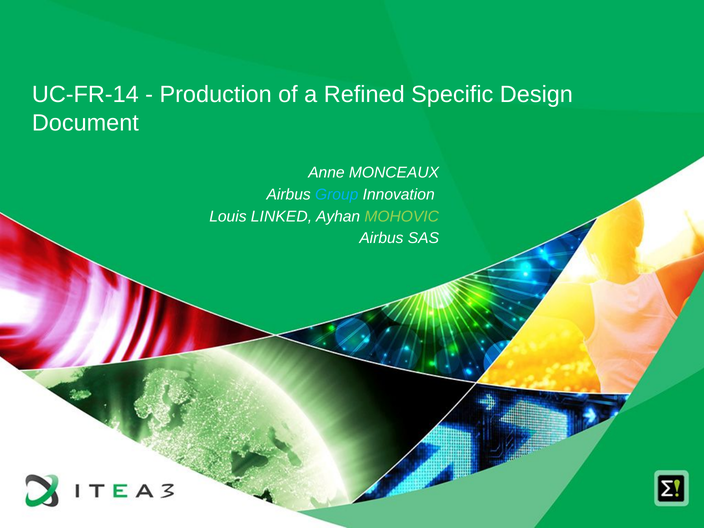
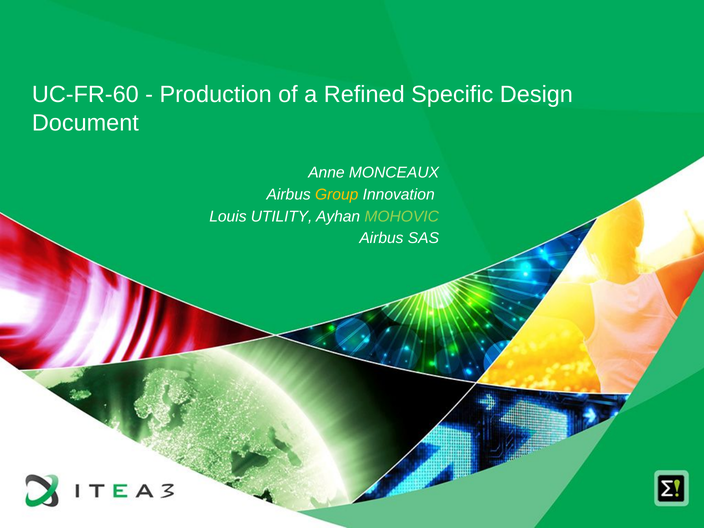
UC-FR-14: UC-FR-14 -> UC-FR-60 (85, 95)
Group colour: light blue -> yellow (337, 195)
LINKED: LINKED -> UTILITY (282, 216)
